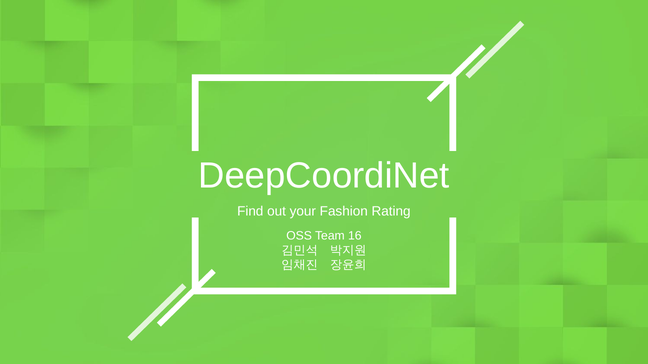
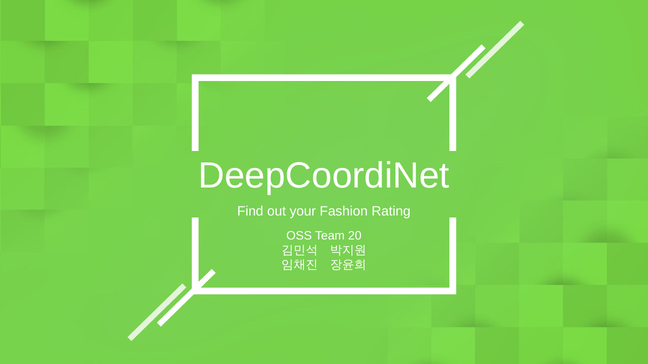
16: 16 -> 20 (355, 236)
